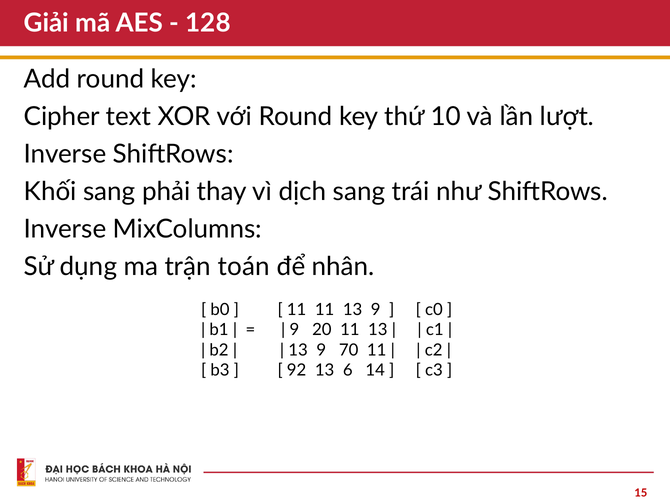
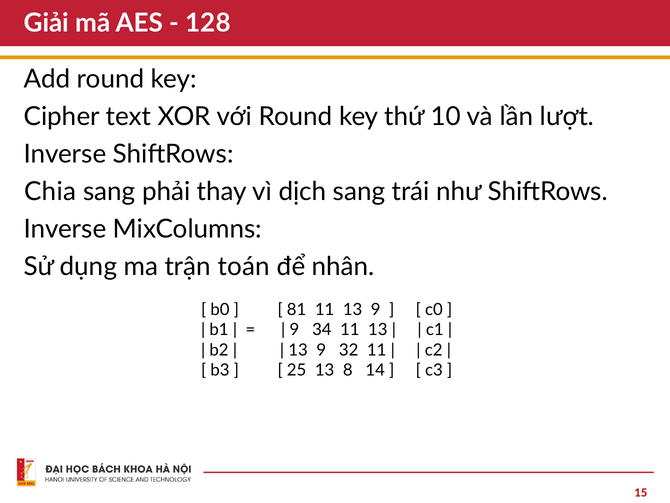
Khối: Khối -> Chia (50, 191)
11: 11 -> 81 (297, 310)
20: 20 -> 34 (322, 330)
70: 70 -> 32 (349, 350)
92: 92 -> 25 (297, 370)
6: 6 -> 8 (348, 370)
